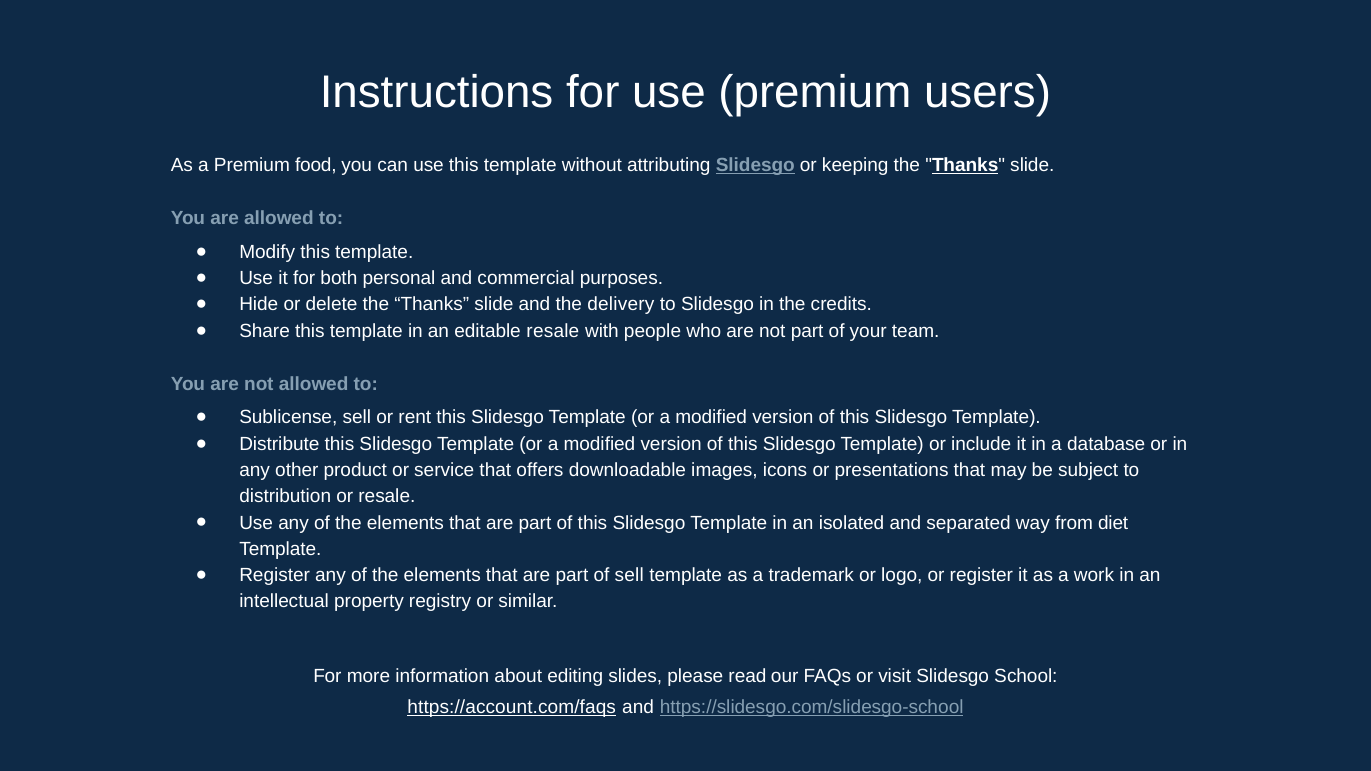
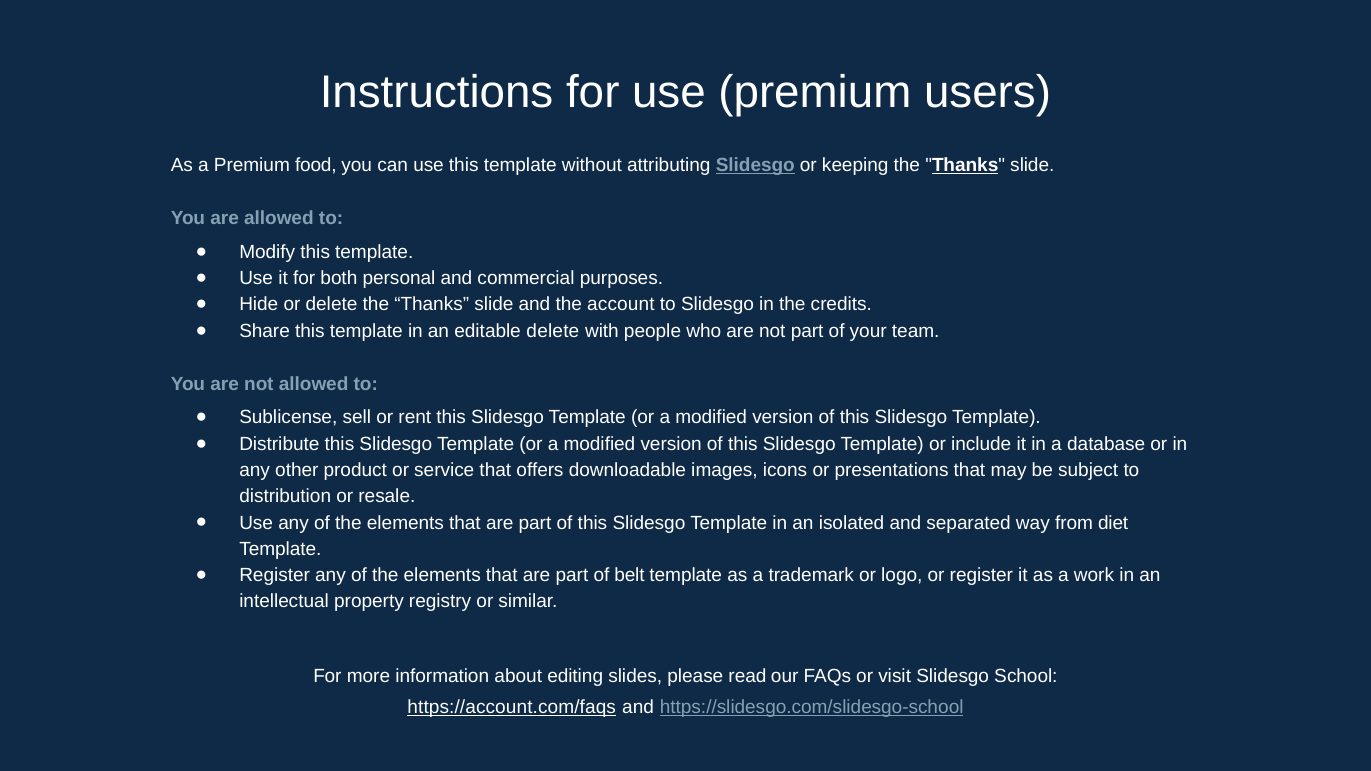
delivery: delivery -> account (621, 305)
editable resale: resale -> delete (553, 331)
of sell: sell -> belt (629, 575)
